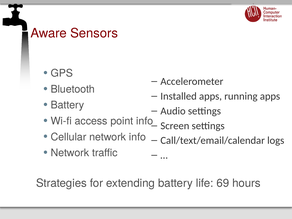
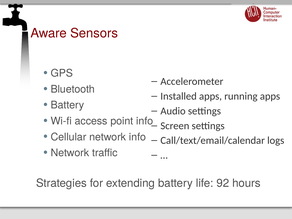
69: 69 -> 92 (223, 183)
